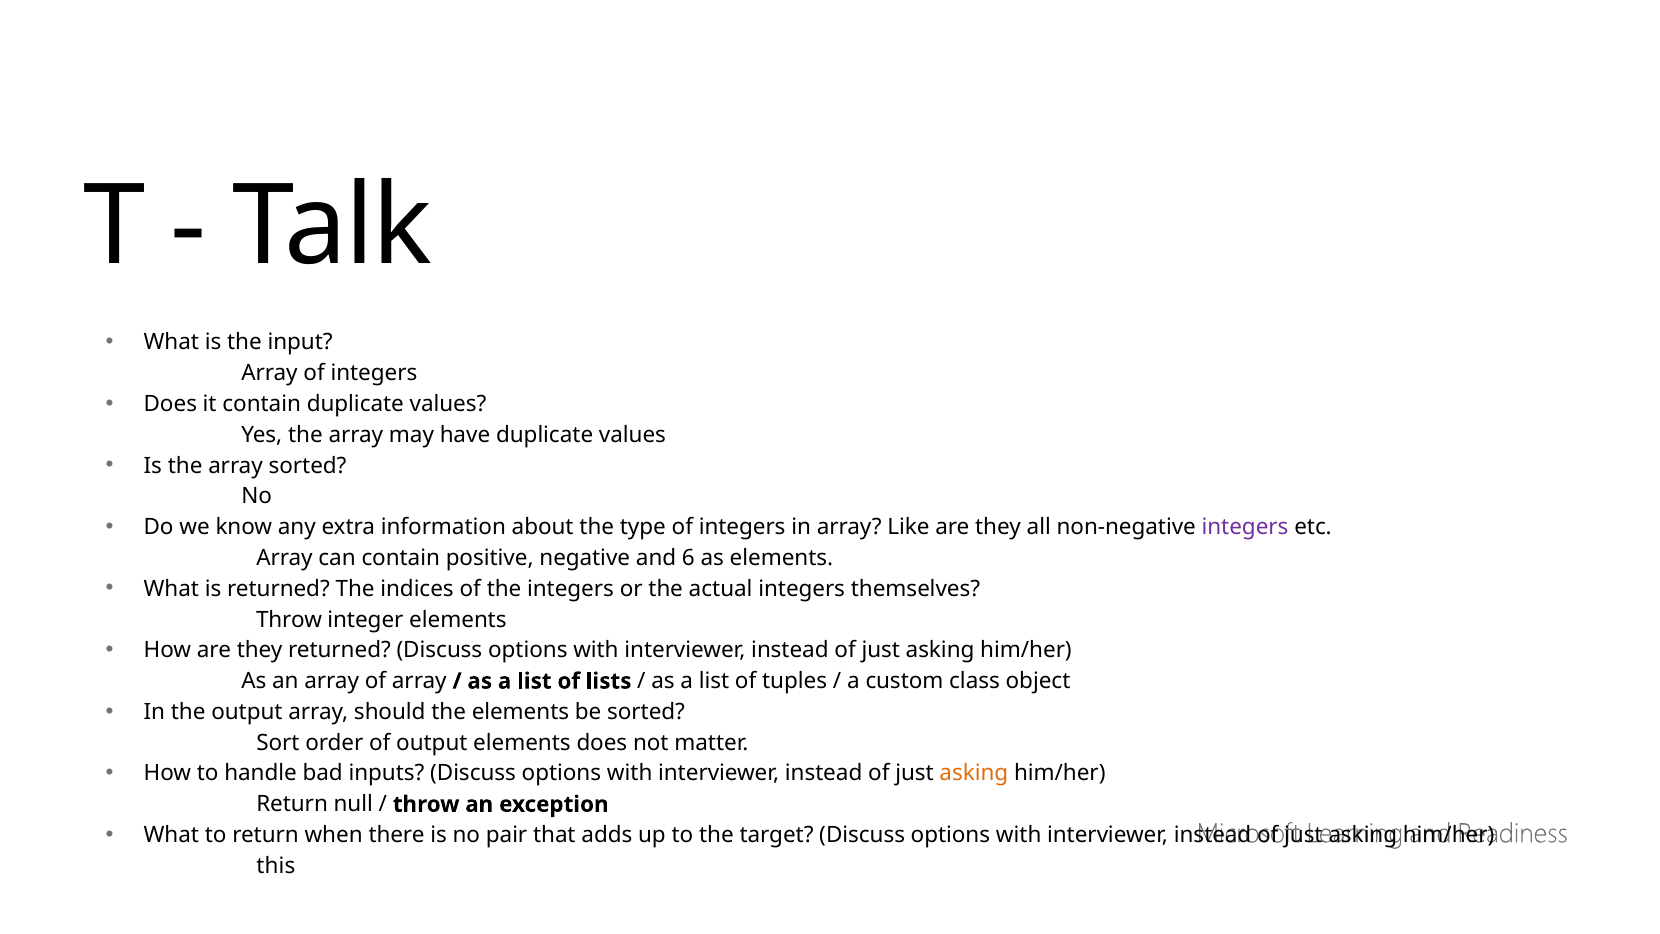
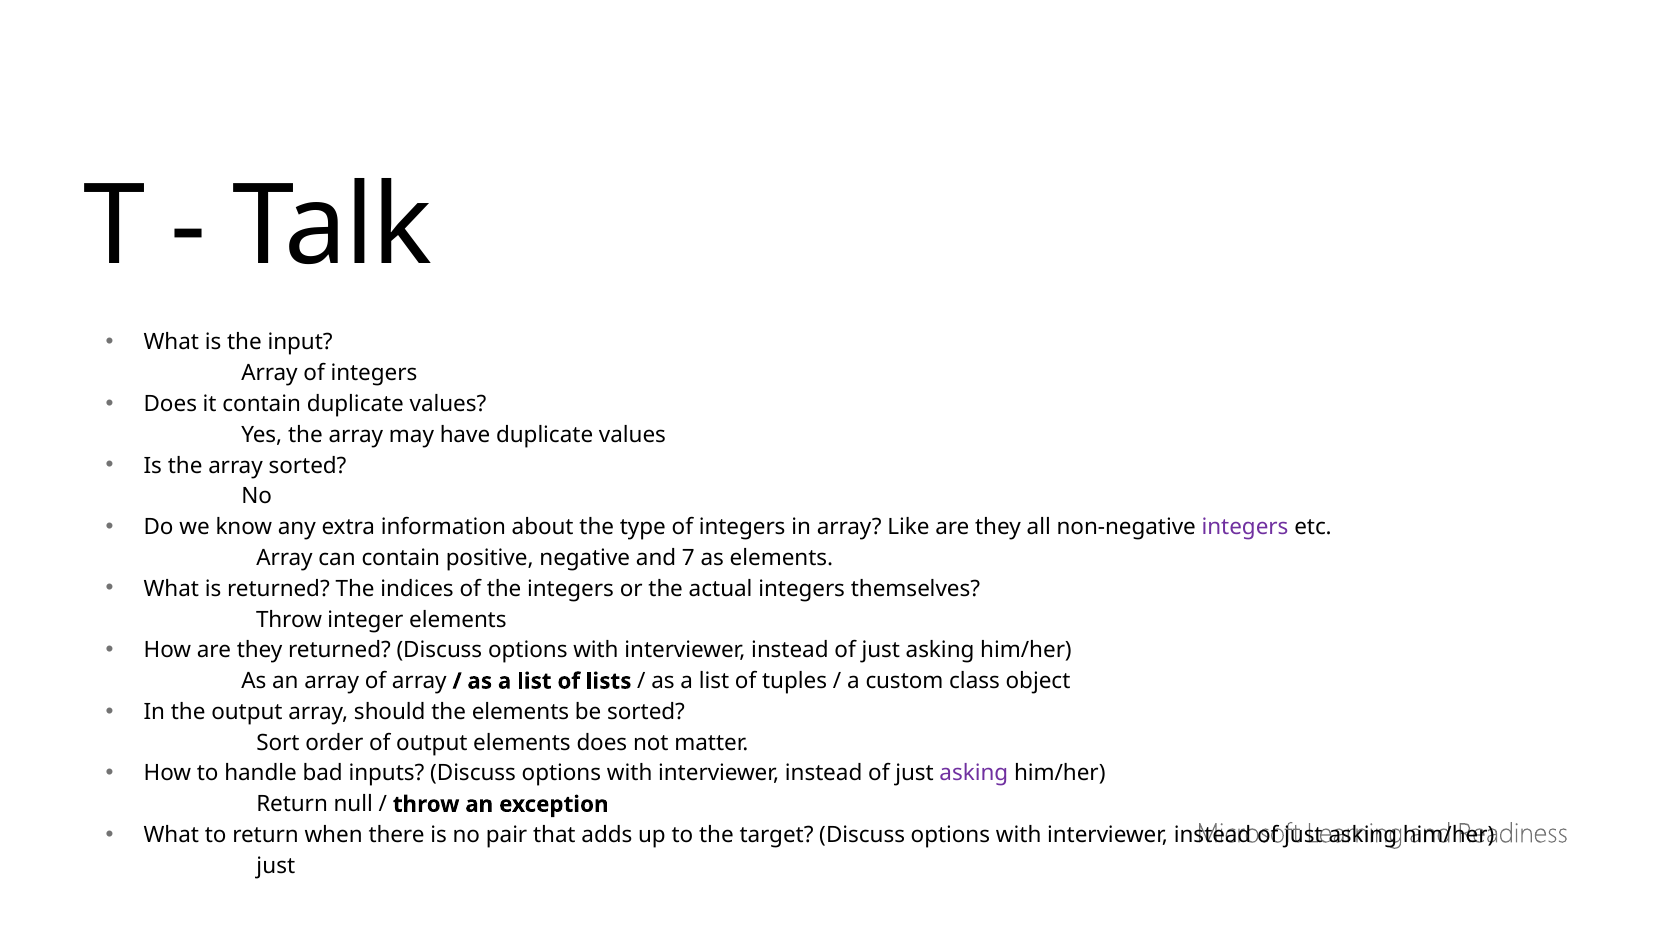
6: 6 -> 7 (688, 558)
asking colour: orange -> purple (974, 773)
this: this -> just (276, 866)
